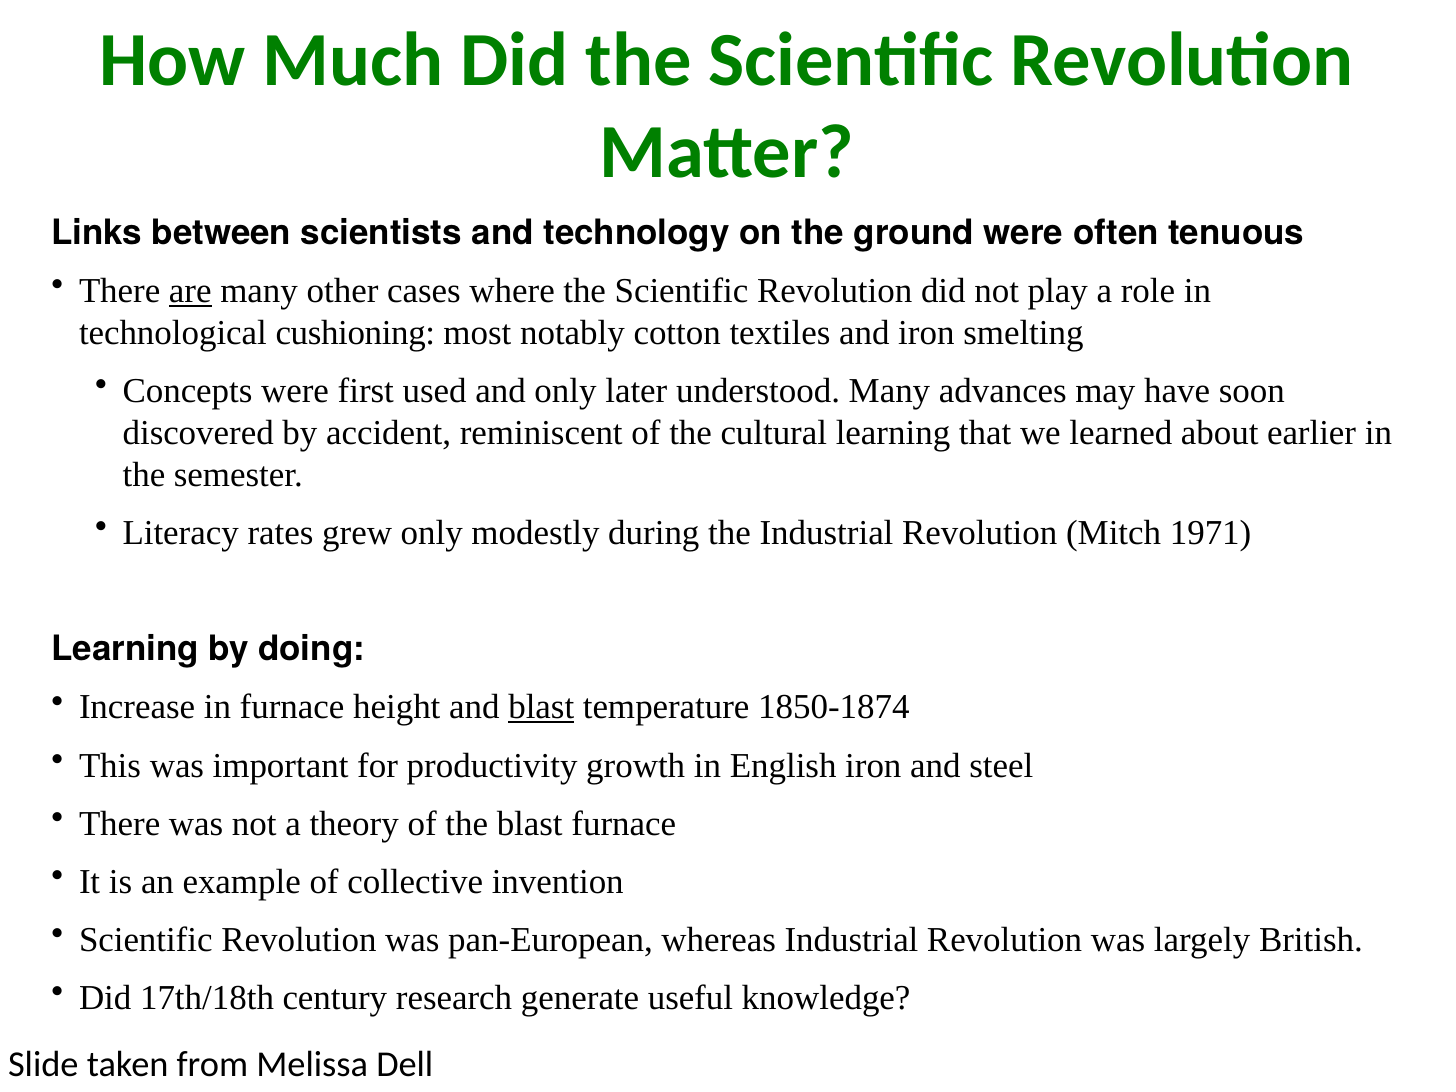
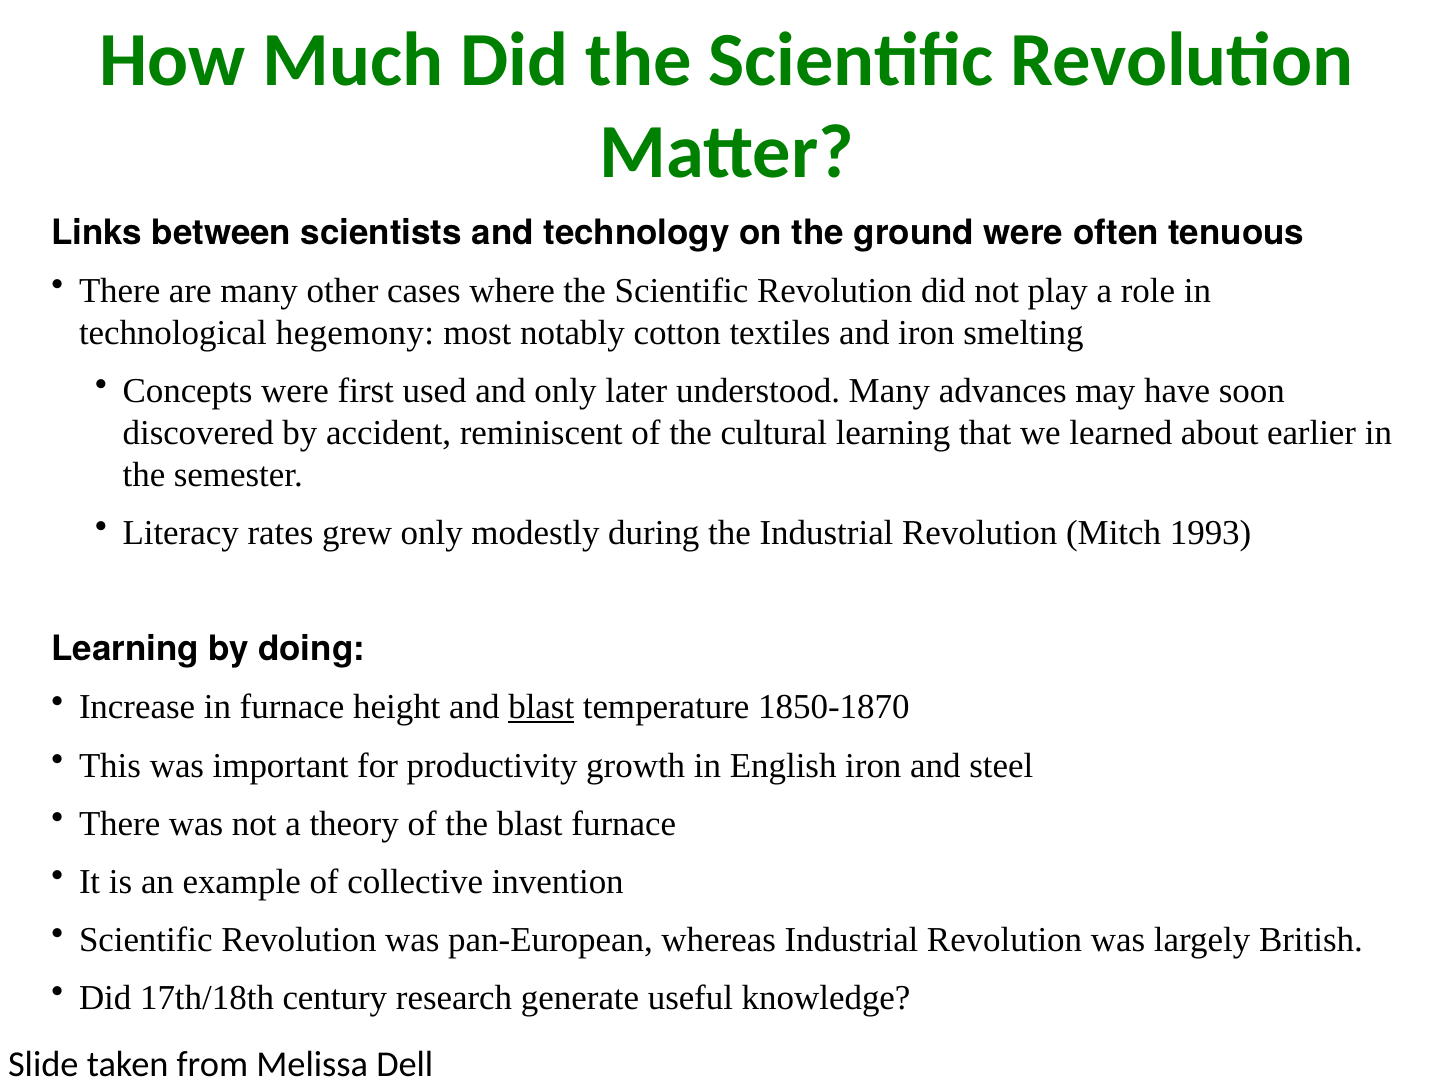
are underline: present -> none (190, 291)
cushioning: cushioning -> hegemony (355, 333)
1971: 1971 -> 1993 (1211, 533)
1850-1874: 1850-1874 -> 1850-1870 (834, 707)
